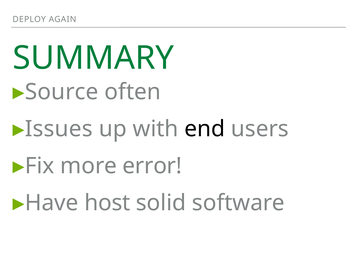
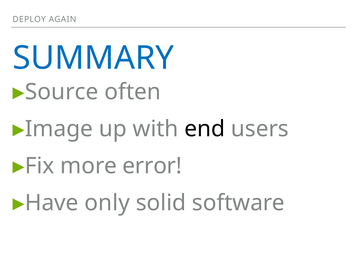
SUMMARY colour: green -> blue (93, 58)
Issues: Issues -> Image (59, 129)
host: host -> only (107, 203)
